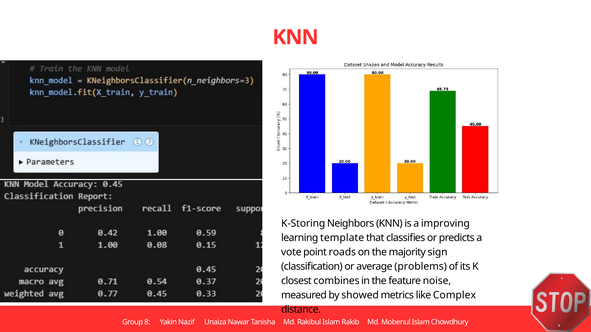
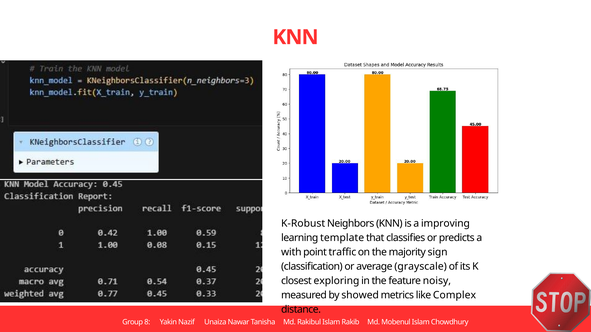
K-Storing: K-Storing -> K-Robust (303, 224)
vote: vote -> with (291, 252)
roads: roads -> traffic (342, 252)
problems: problems -> grayscale (421, 267)
combines: combines -> exploring (336, 281)
noise: noise -> noisy (437, 281)
